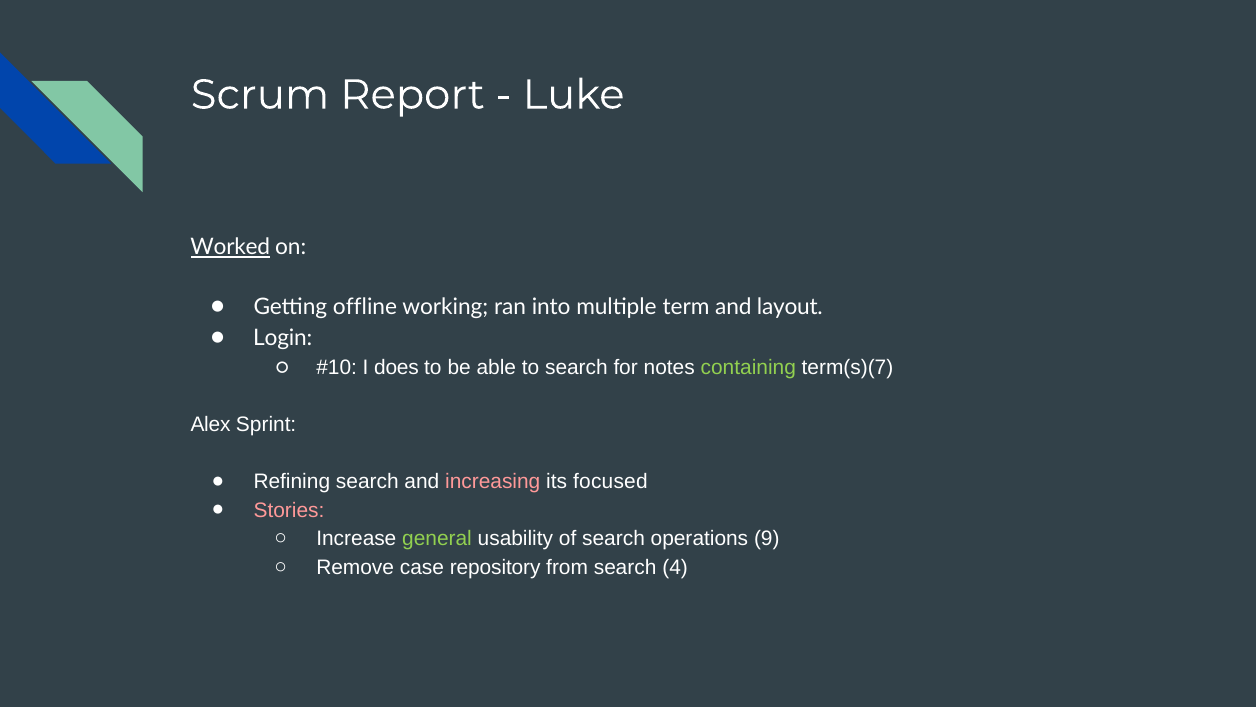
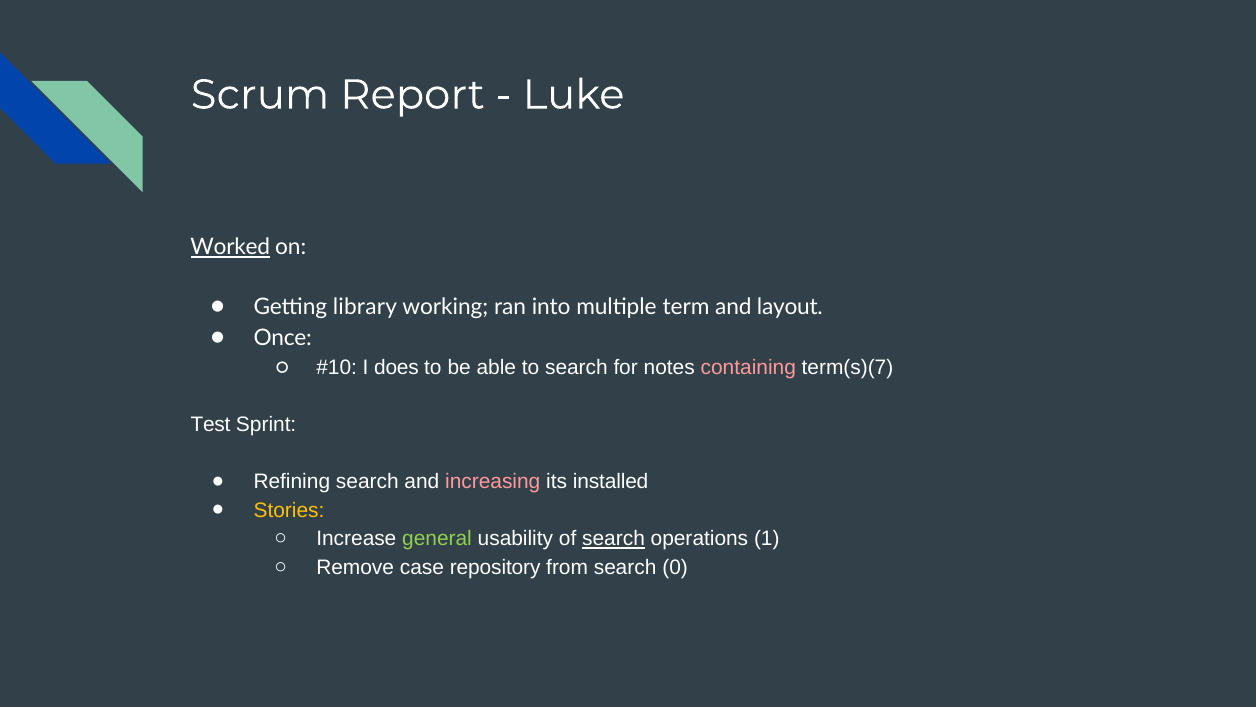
offline: offline -> library (365, 306)
Login: Login -> Once (283, 338)
containing colour: light green -> pink (748, 367)
Alex: Alex -> Test (211, 424)
focused: focused -> installed (611, 481)
Stories colour: pink -> yellow (289, 510)
search underline: none -> present (614, 539)
9: 9 -> 1 (767, 539)
4: 4 -> 0 (675, 568)
